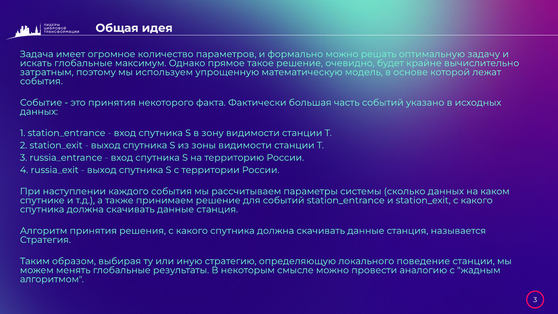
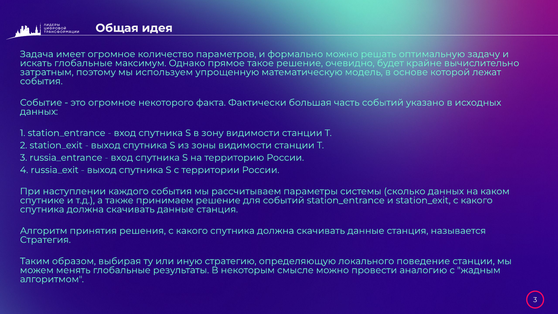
это принятия: принятия -> огромное (112, 103)
